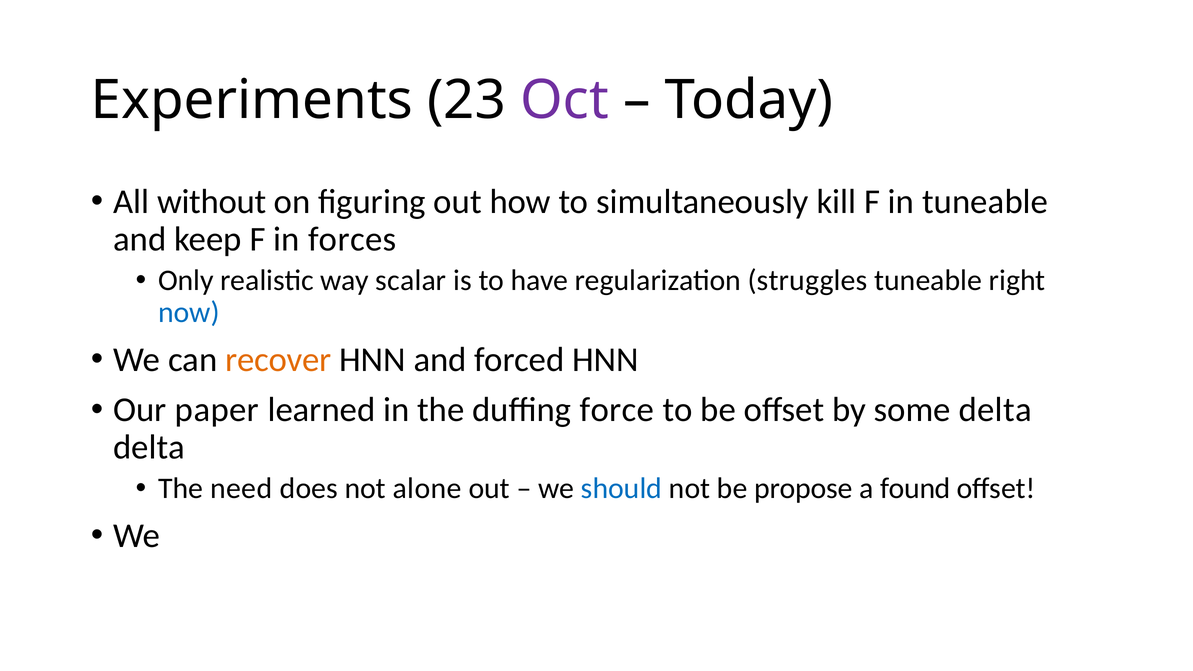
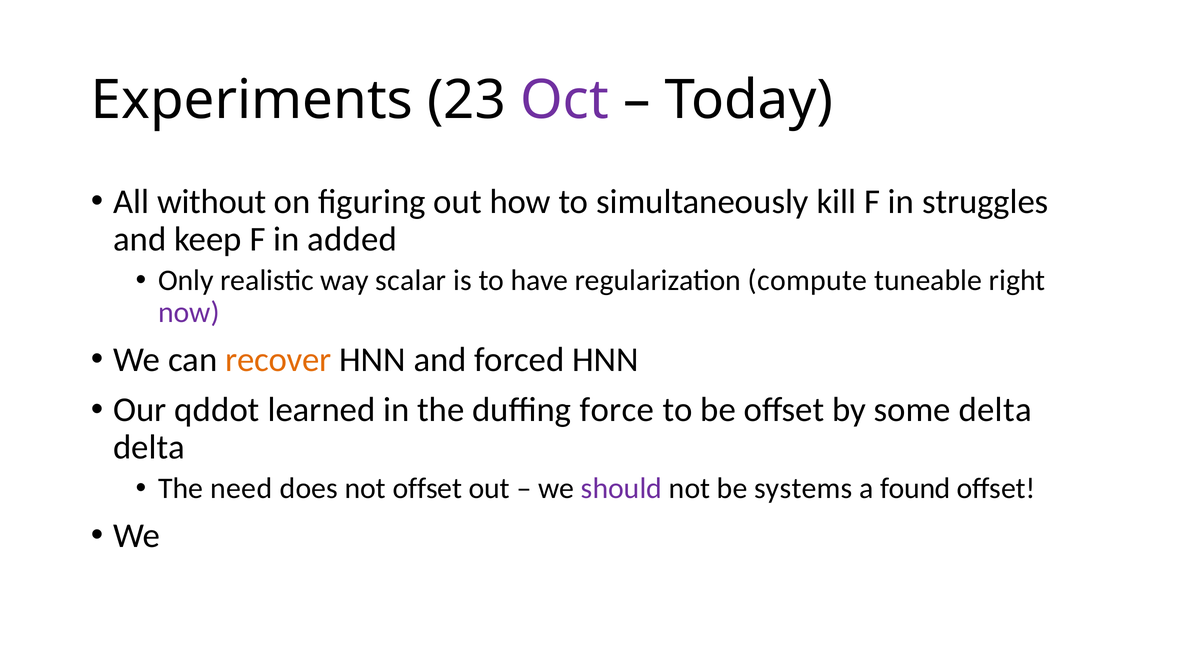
in tuneable: tuneable -> struggles (985, 202)
forces: forces -> added (352, 239)
struggles: struggles -> compute (807, 280)
now colour: blue -> purple (189, 313)
paper: paper -> qddot (217, 410)
not alone: alone -> offset (427, 489)
should colour: blue -> purple (621, 489)
propose: propose -> systems (803, 489)
